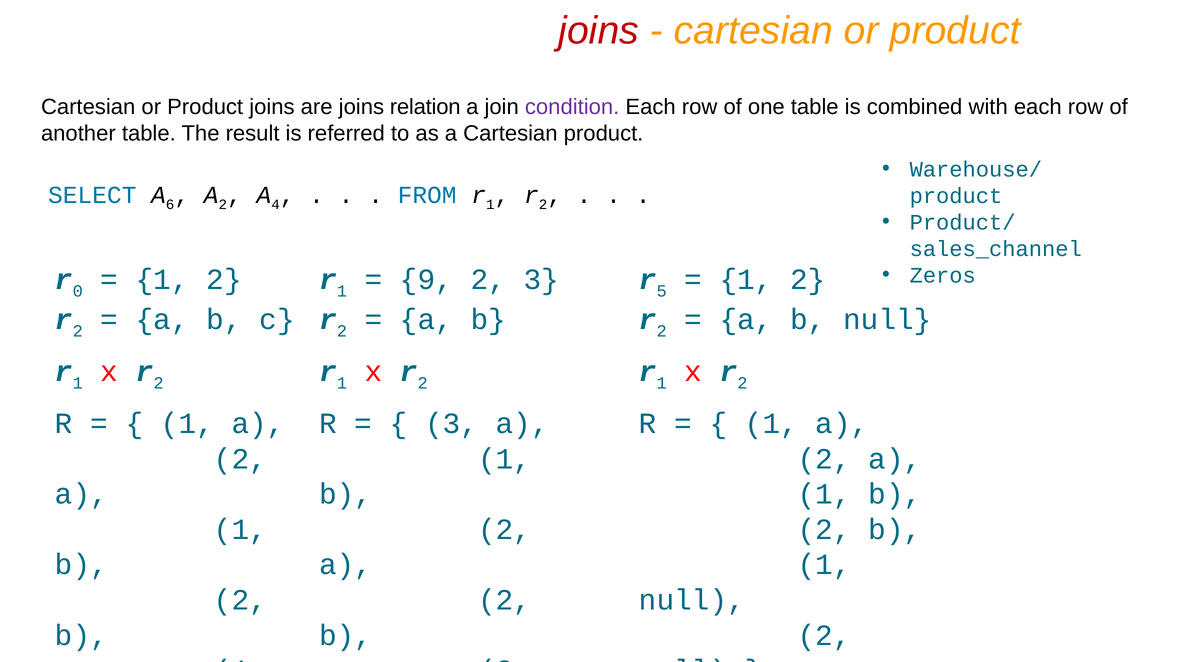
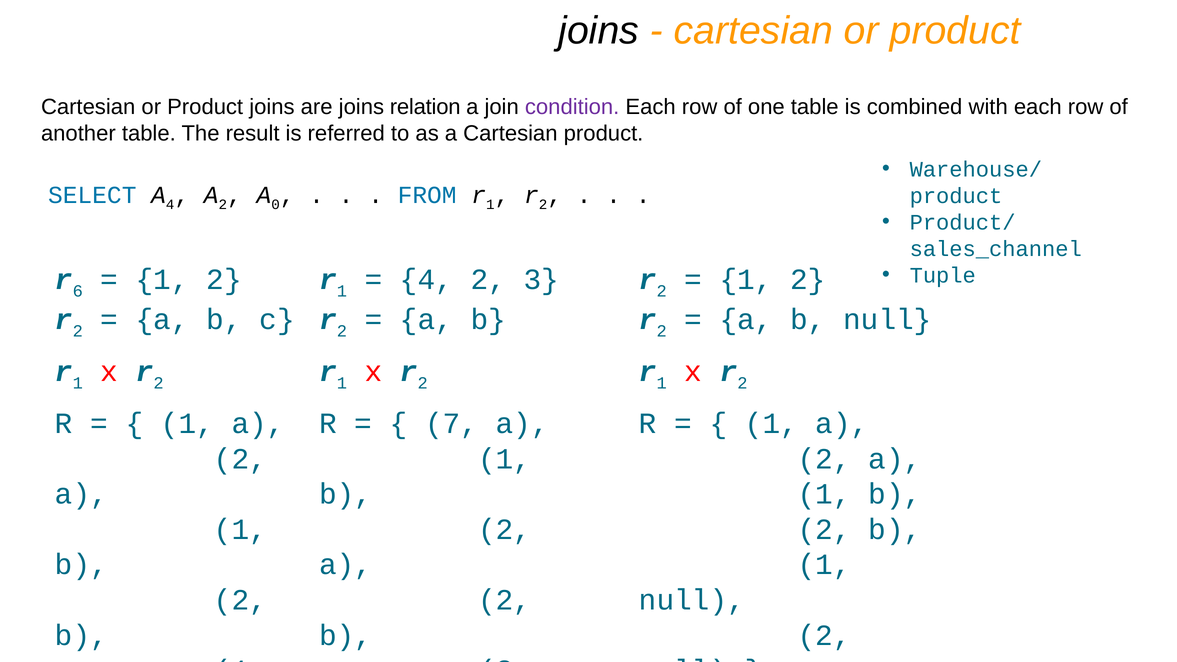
joins colour: red -> black (599, 31)
SELECT A 6: 6 -> 4 (170, 205)
4: 4 -> 0 (276, 205)
Zeros: Zeros -> Tuple (943, 275)
0: 0 -> 6 (78, 291)
9: 9 -> 4 (426, 280)
5: 5 -> 2 (662, 291)
3: 3 -> 7 (452, 424)
